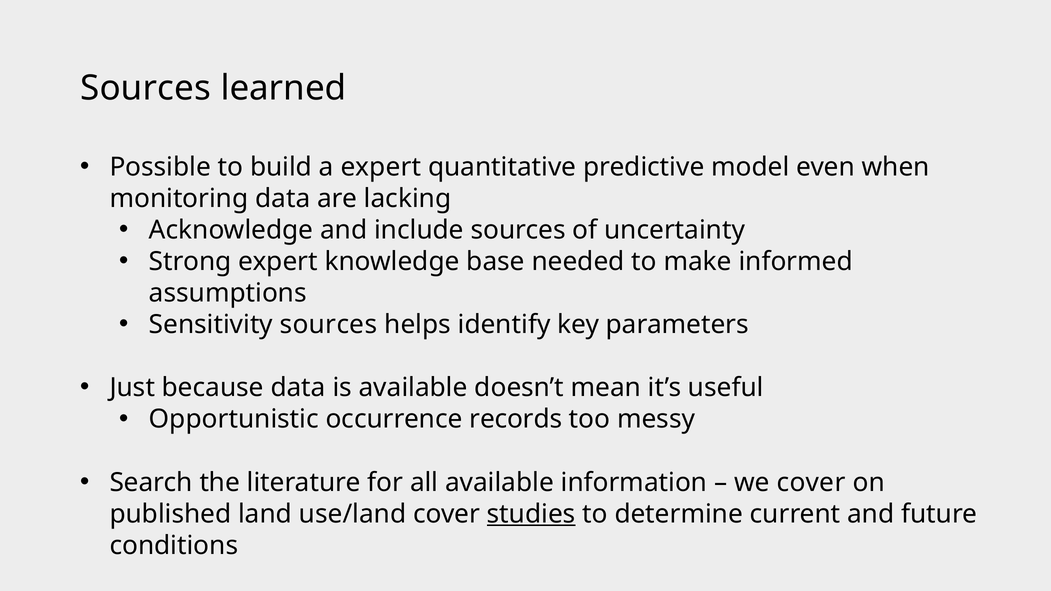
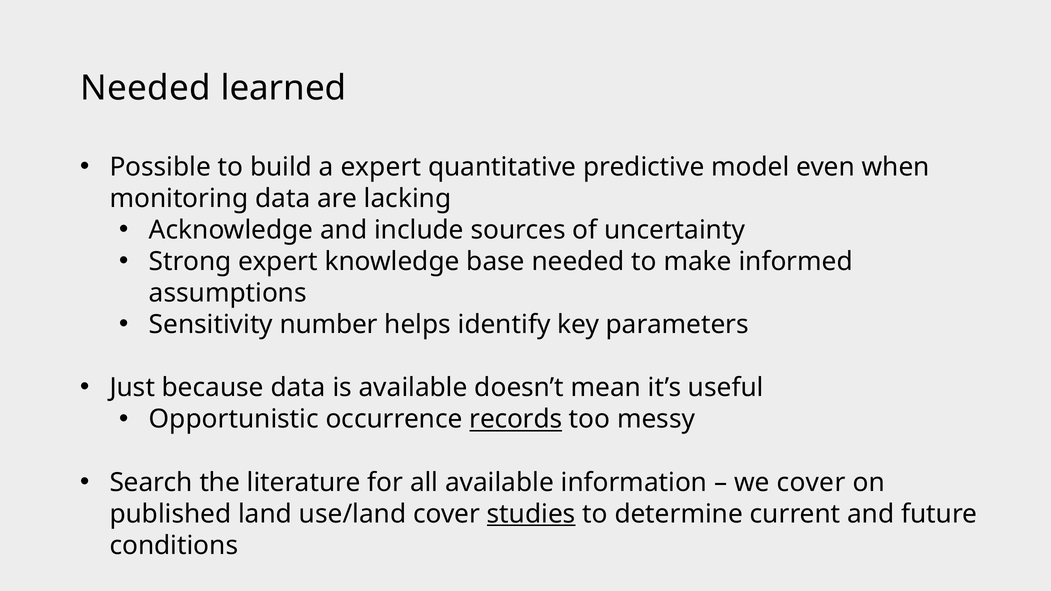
Sources: Sources -> Needed (146, 88)
Sensitivity sources: sources -> number (329, 325)
records underline: none -> present (516, 419)
